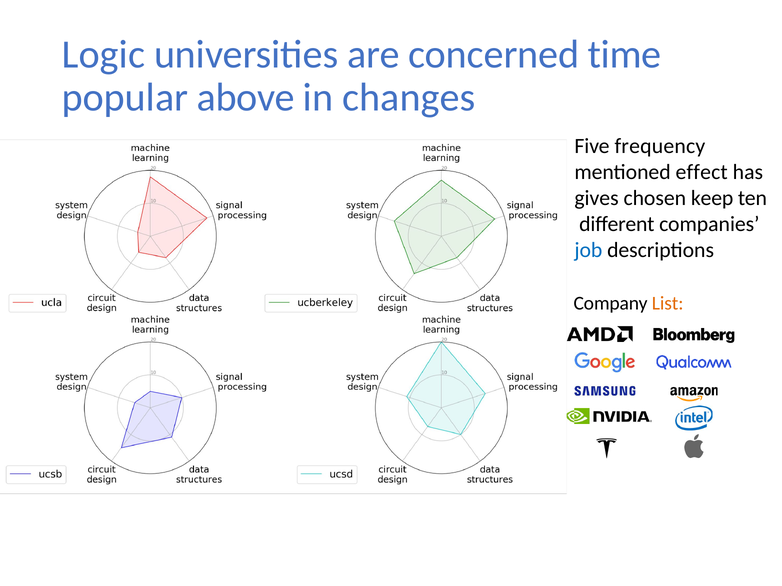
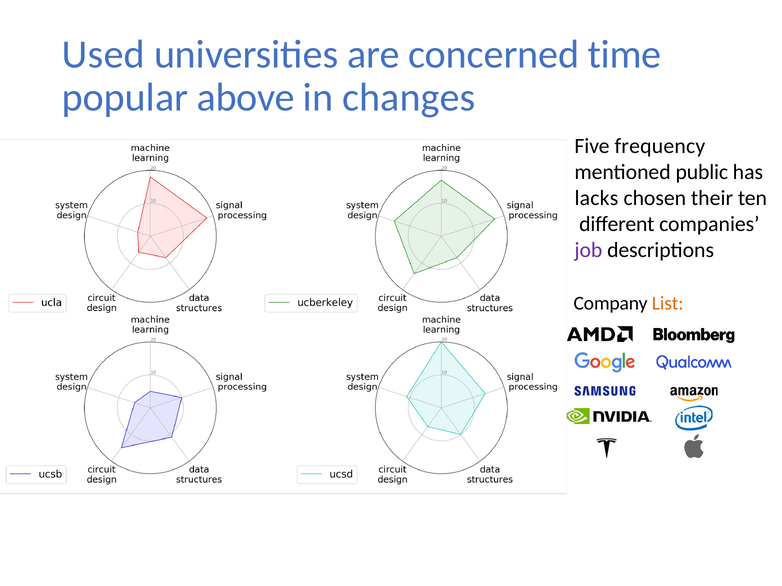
Logic: Logic -> Used (103, 54)
effect: effect -> public (702, 172)
gives: gives -> lacks (596, 198)
keep: keep -> their (712, 198)
job colour: blue -> purple (588, 250)
